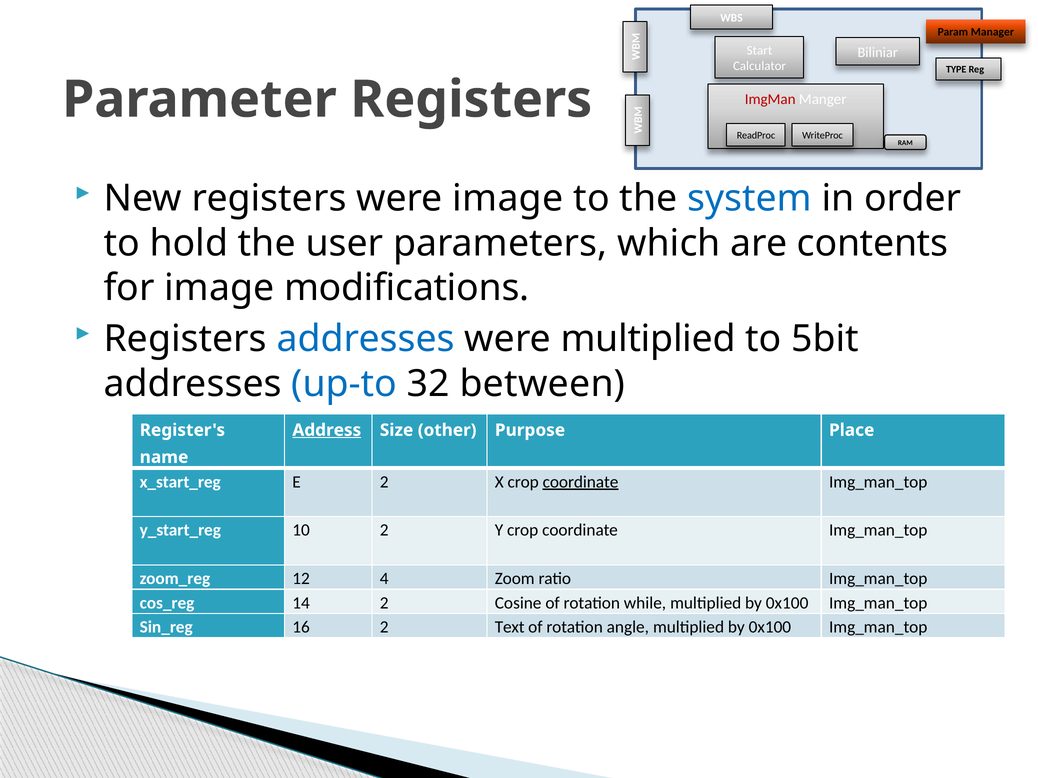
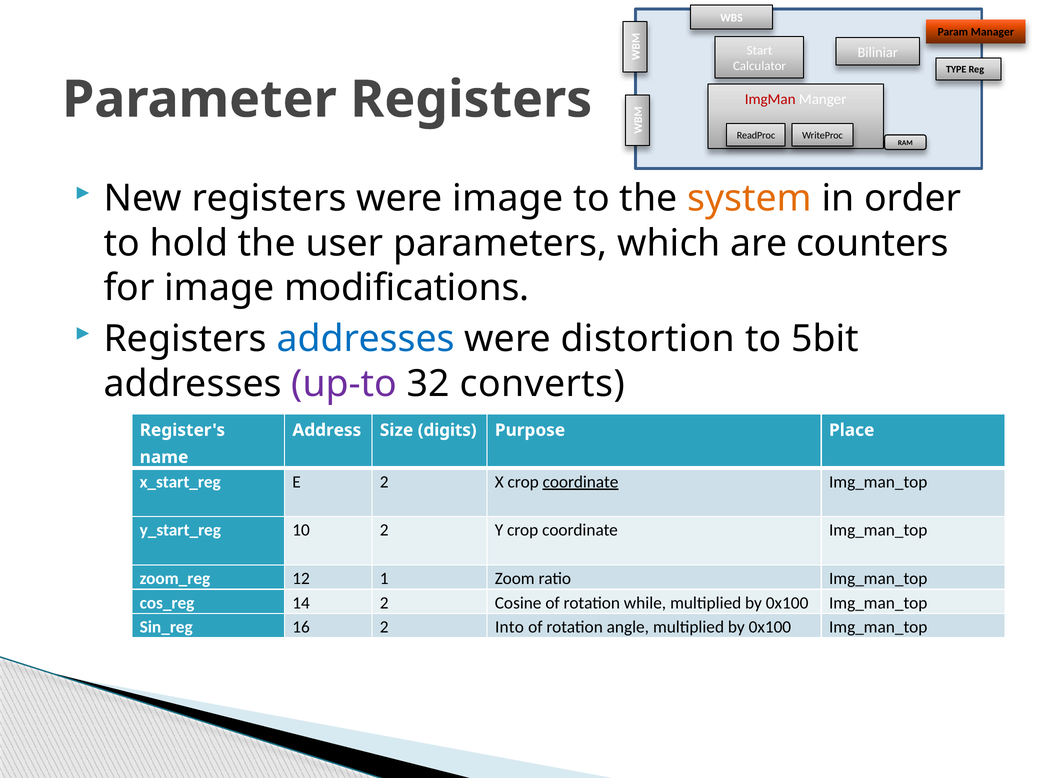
system colour: blue -> orange (749, 198)
contents: contents -> counters (873, 243)
were multiplied: multiplied -> distortion (648, 339)
up-to colour: blue -> purple (344, 384)
between: between -> converts (542, 384)
Address underline: present -> none (327, 430)
other: other -> digits (447, 430)
4: 4 -> 1 (384, 579)
Text: Text -> Into (509, 628)
